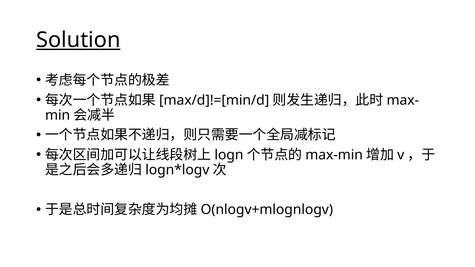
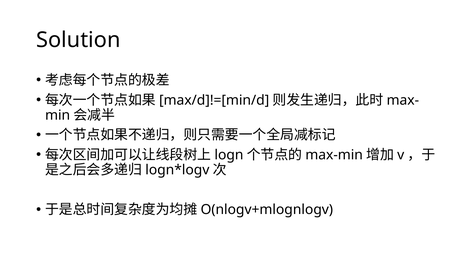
Solution underline: present -> none (78, 40)
